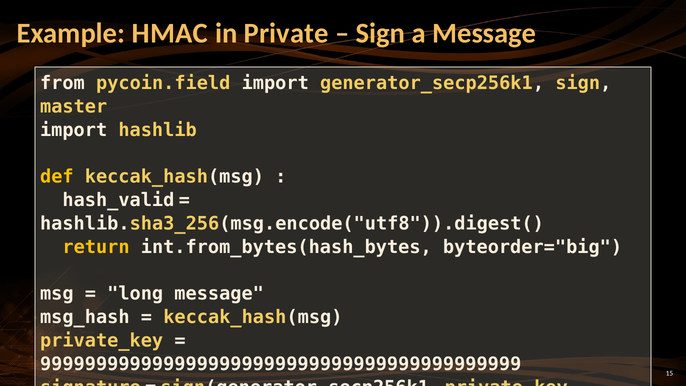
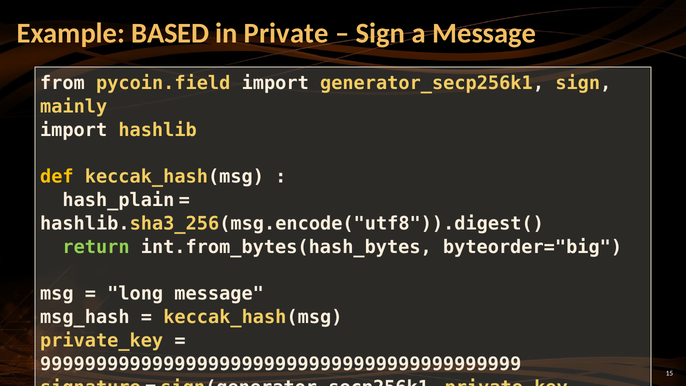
HMAC: HMAC -> BASED (170, 33)
master: master -> mainly (74, 107)
hash_valid: hash_valid -> hash_plain (118, 200)
return colour: yellow -> light green (96, 247)
